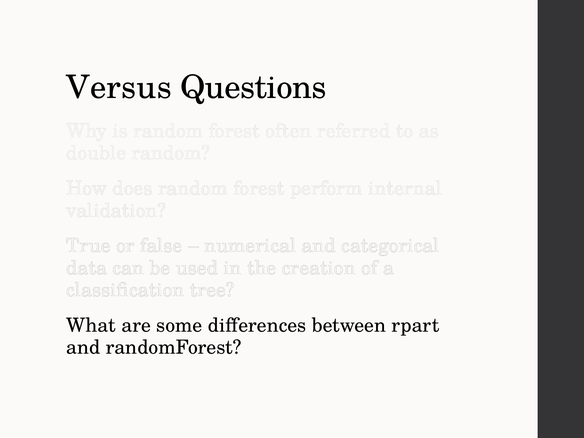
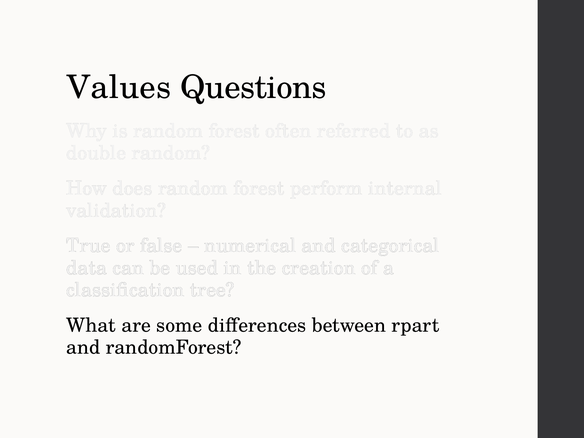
Versus: Versus -> Values (119, 87)
